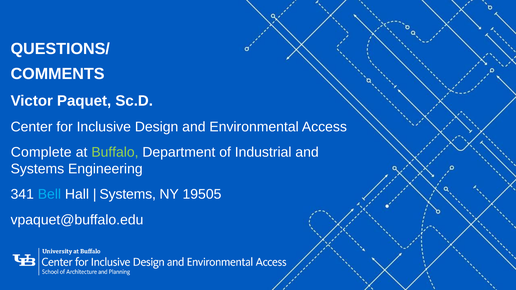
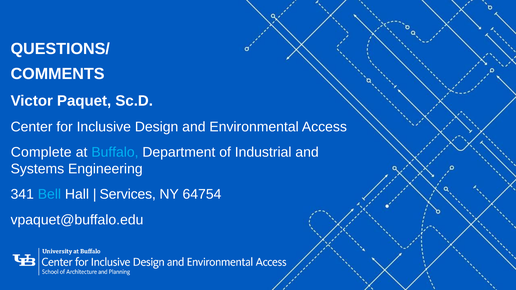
Buffalo colour: light green -> light blue (115, 152)
Systems: Systems -> Services (128, 195)
19505: 19505 -> 64754 (202, 195)
